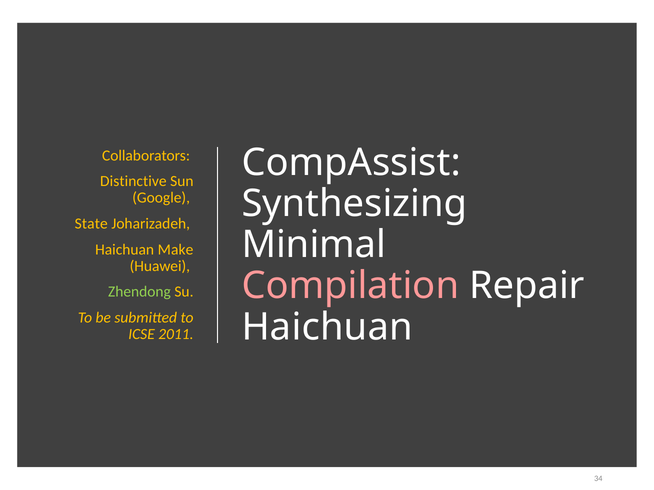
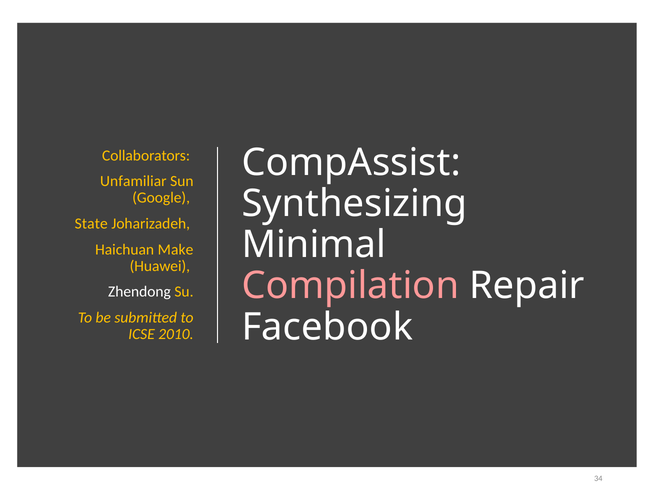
Distinctive: Distinctive -> Unfamiliar (133, 181)
Zhendong colour: light green -> white (139, 292)
Haichuan: Haichuan -> Facebook (327, 327)
2011: 2011 -> 2010 (176, 335)
